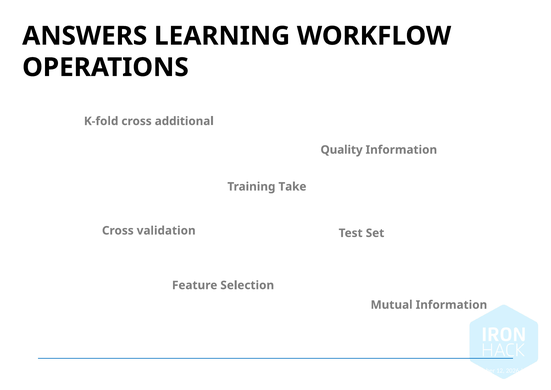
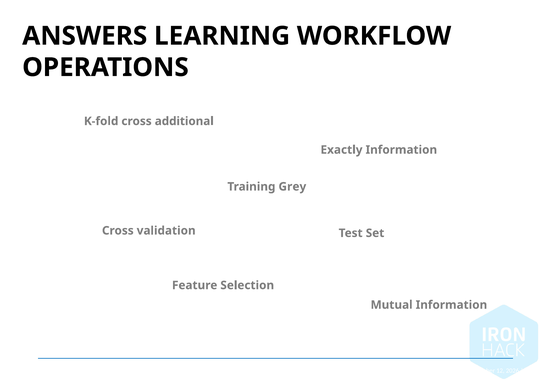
Quality: Quality -> Exactly (341, 150)
Take: Take -> Grey (292, 186)
